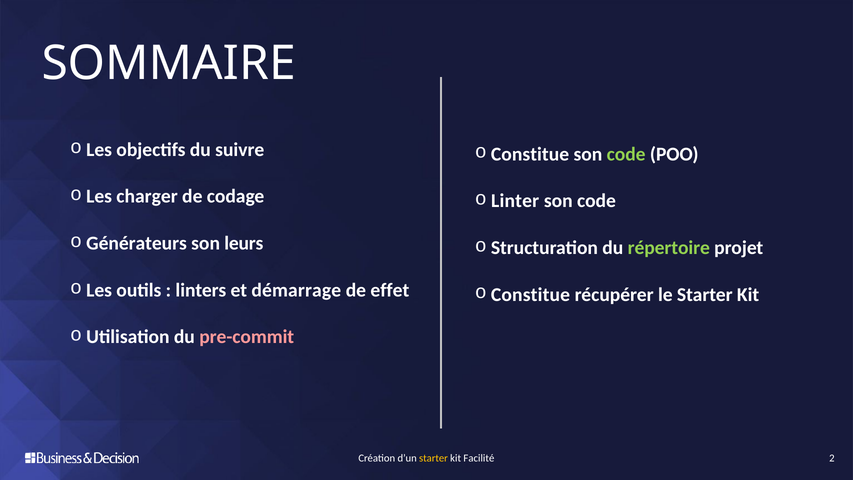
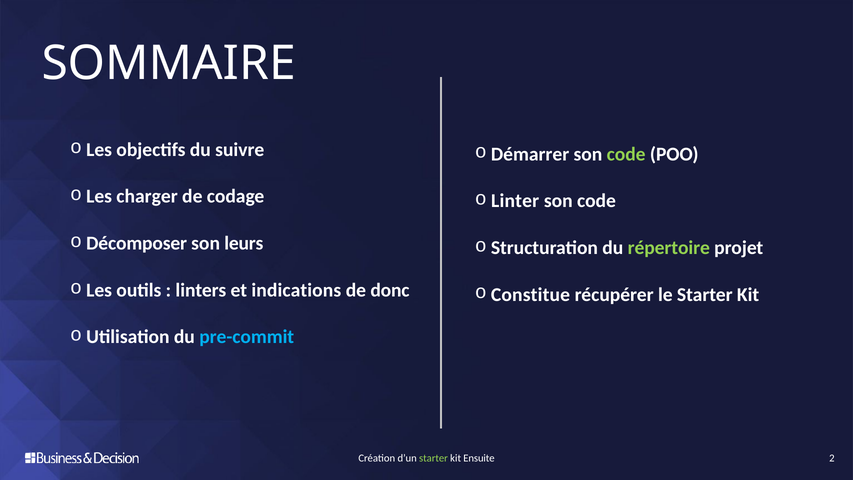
Constitue: Constitue -> Démarrer (530, 154)
Générateurs: Générateurs -> Décomposer (137, 243)
démarrage: démarrage -> indications (296, 290)
effet: effet -> donc (390, 290)
pre-commit colour: pink -> light blue (247, 337)
starter colour: yellow -> light green (434, 458)
Facilité: Facilité -> Ensuite (479, 458)
